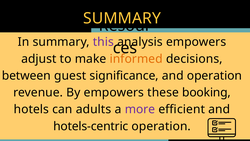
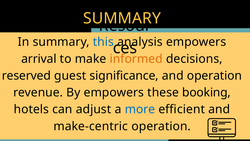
this colour: purple -> blue (103, 42)
adjust: adjust -> arrival (39, 59)
between: between -> reserved (26, 75)
adults: adults -> adjust (94, 109)
more colour: purple -> blue (140, 109)
hotels-centric: hotels-centric -> make-centric (91, 126)
